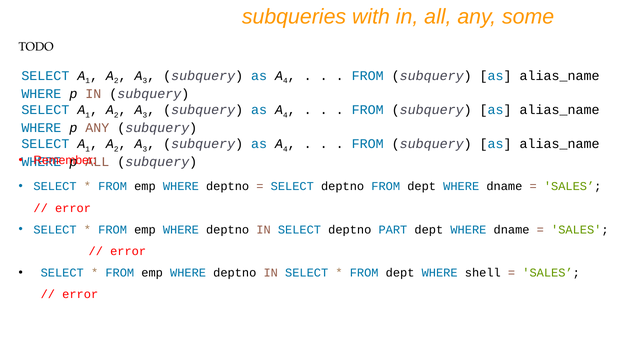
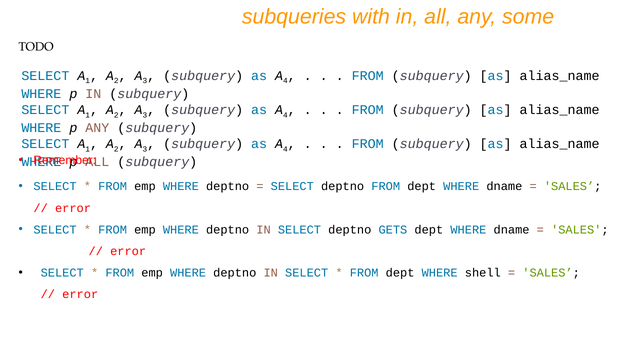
PART: PART -> GETS (393, 230)
